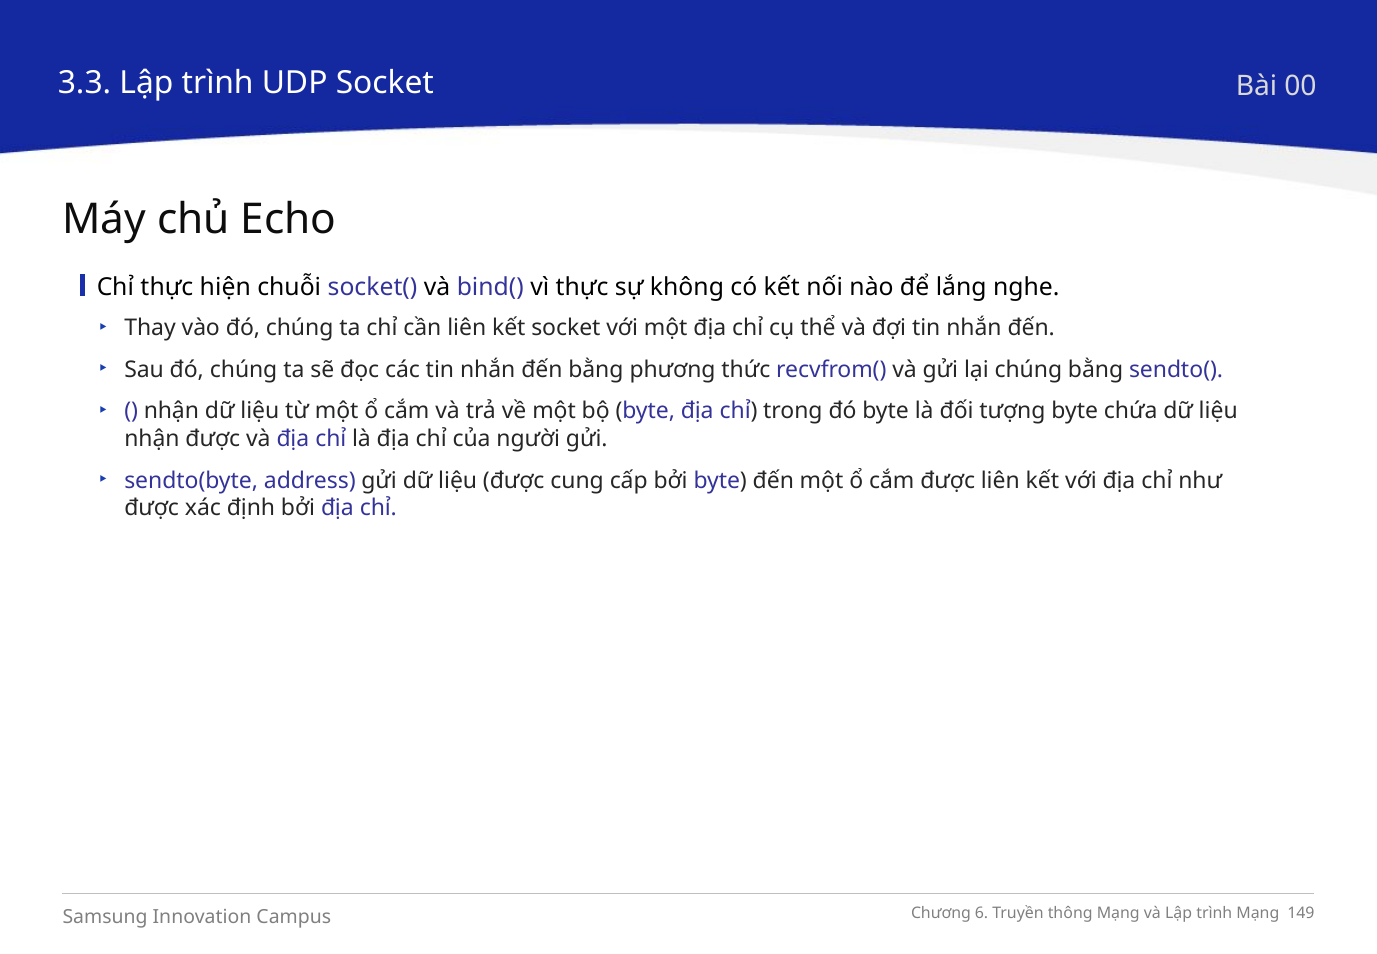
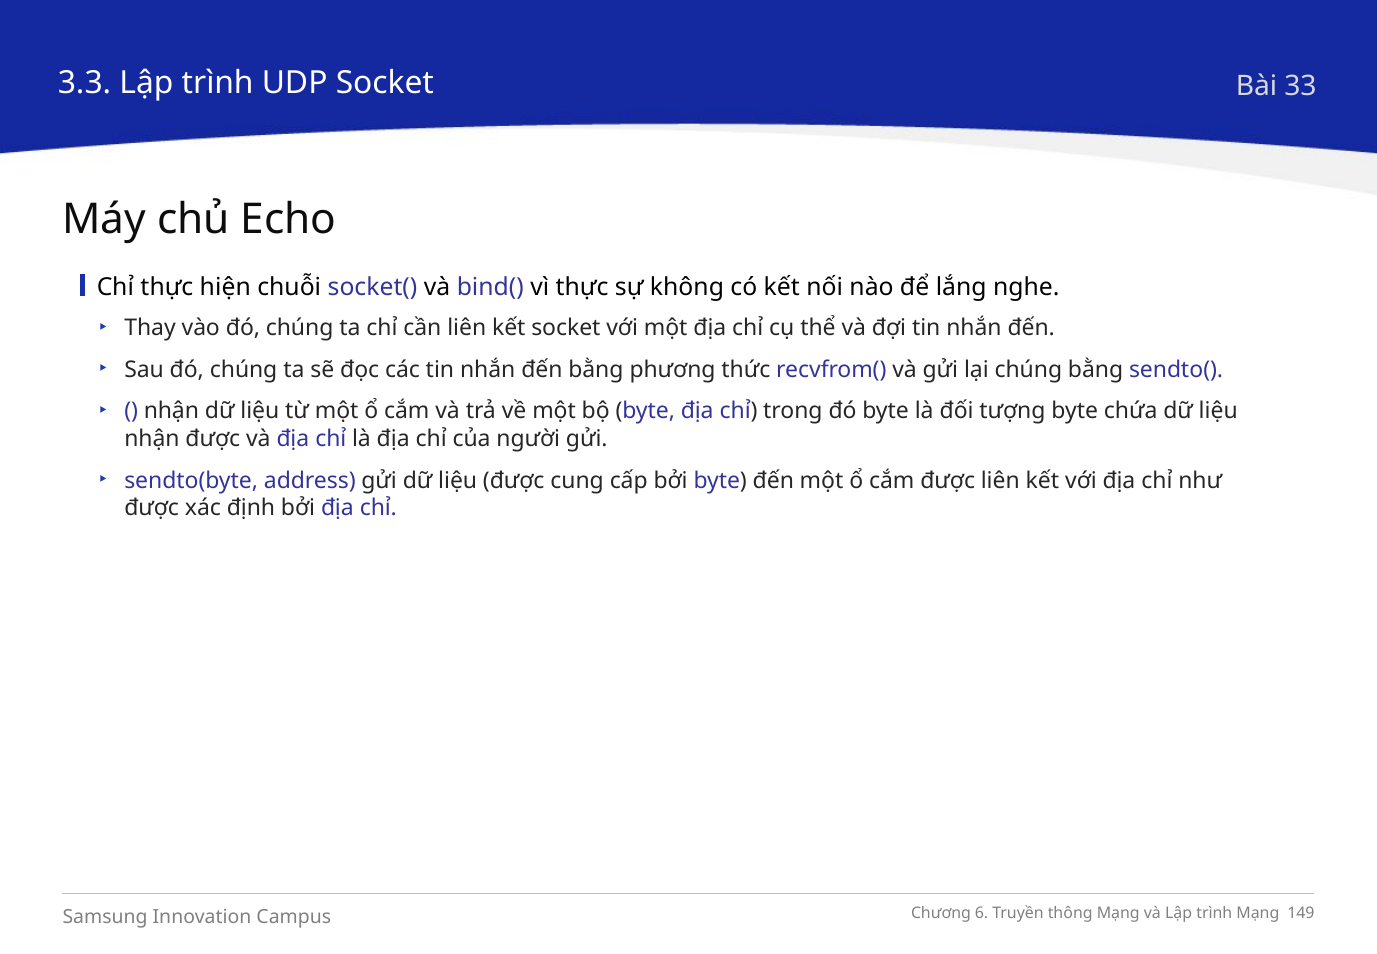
00: 00 -> 33 (1300, 86)
